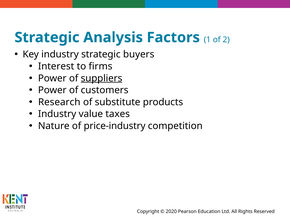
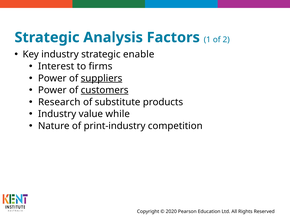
buyers: buyers -> enable (139, 55)
customers underline: none -> present (105, 90)
taxes: taxes -> while (118, 114)
price-industry: price-industry -> print-industry (115, 126)
